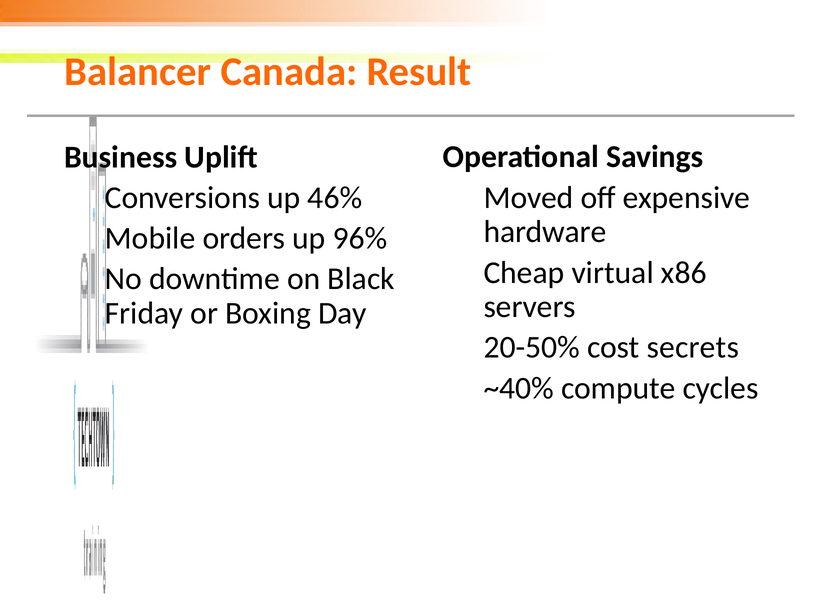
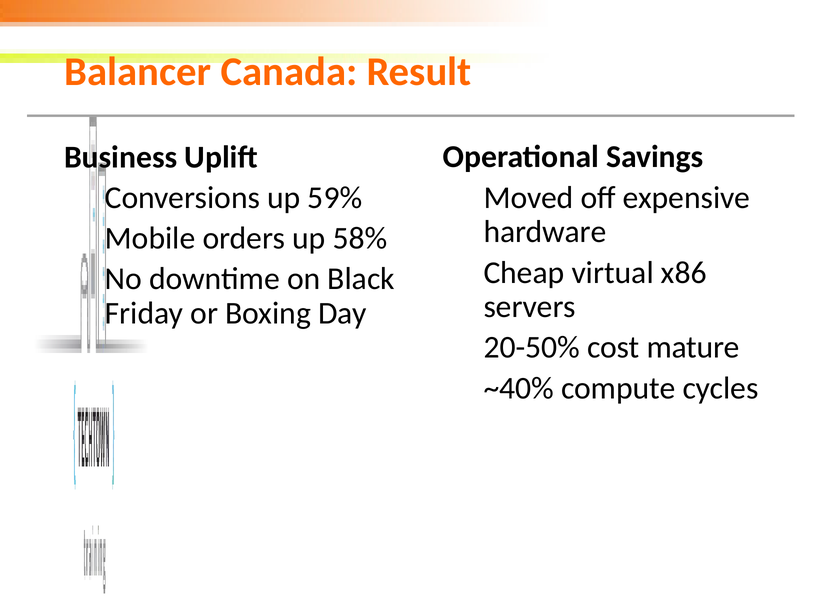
46%: 46% -> 59% (335, 197)
96%: 96% -> 58% (360, 238)
secrets: secrets -> mature (693, 347)
